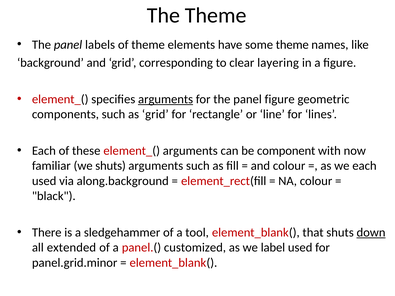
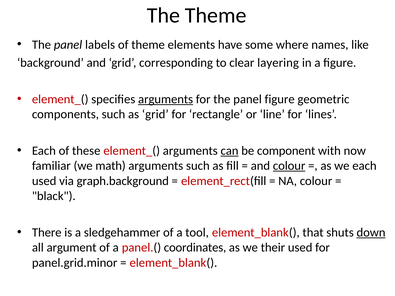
some theme: theme -> where (292, 45)
can underline: none -> present (230, 151)
we shuts: shuts -> math (111, 166)
colour underline: none -> present (289, 166)
along.background: along.background -> graph.background (123, 181)
extended: extended -> argument (72, 248)
customized: customized -> coordinates (195, 248)
label: label -> their (273, 248)
